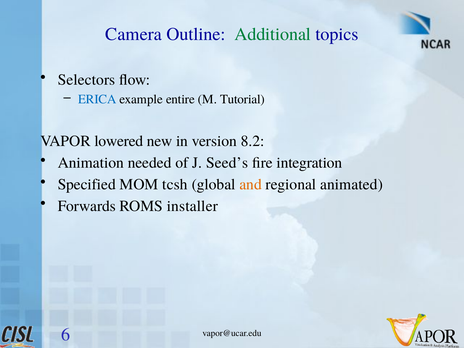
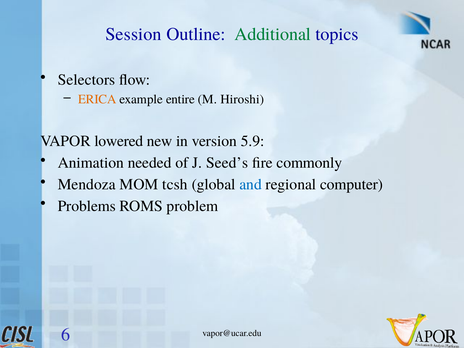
Camera: Camera -> Session (134, 34)
ERICA colour: blue -> orange (97, 99)
Tutorial: Tutorial -> Hiroshi (242, 99)
8.2: 8.2 -> 5.9 (253, 141)
integration: integration -> commonly (309, 163)
Specified: Specified -> Mendoza (87, 184)
and colour: orange -> blue (251, 184)
animated: animated -> computer (352, 184)
Forwards: Forwards -> Problems (87, 206)
installer: installer -> problem (192, 206)
